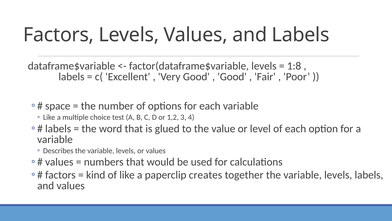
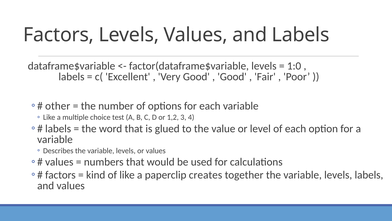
1:8: 1:8 -> 1:0 (294, 66)
space: space -> other (58, 106)
